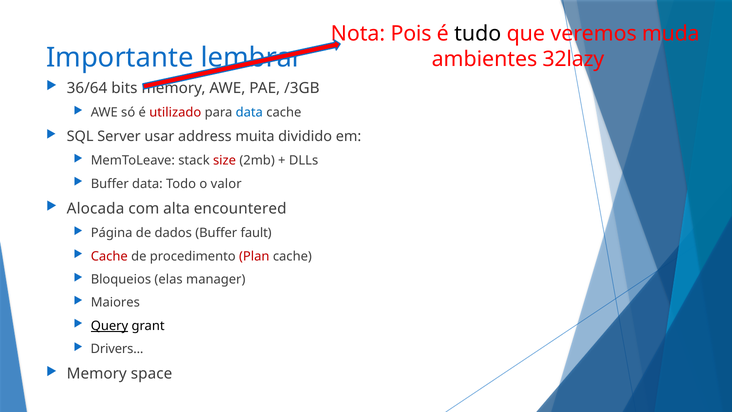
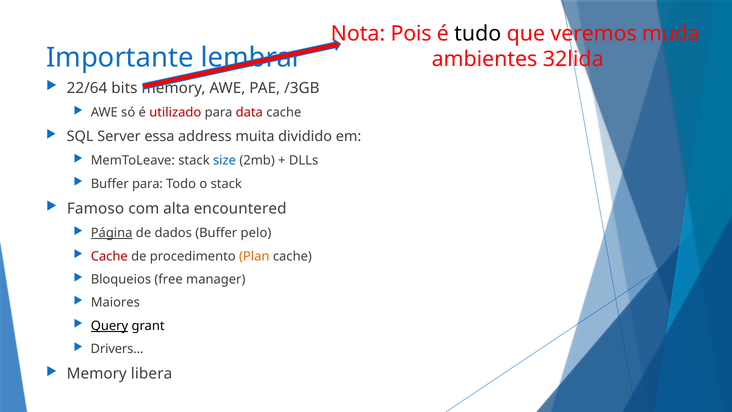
32lazy: 32lazy -> 32lida (573, 59)
36/64: 36/64 -> 22/64 (87, 88)
data colour: blue -> red (249, 112)
usar: usar -> essa (159, 137)
size colour: red -> blue (225, 161)
Buffer data: data -> para (147, 184)
o valor: valor -> stack (226, 184)
Alocada: Alocada -> Famoso (96, 208)
Página underline: none -> present (112, 233)
fault: fault -> pelo (256, 233)
Plan colour: red -> orange (254, 256)
elas: elas -> free (169, 279)
space: space -> libera (152, 374)
